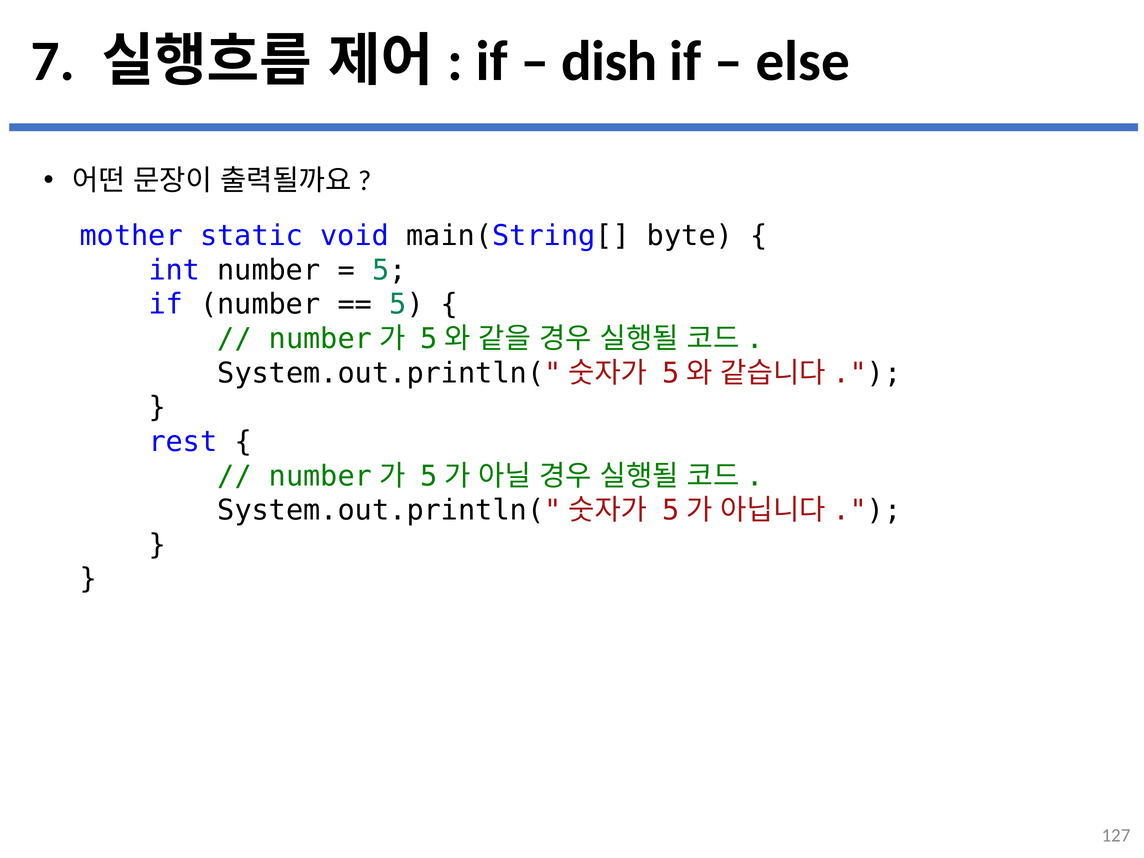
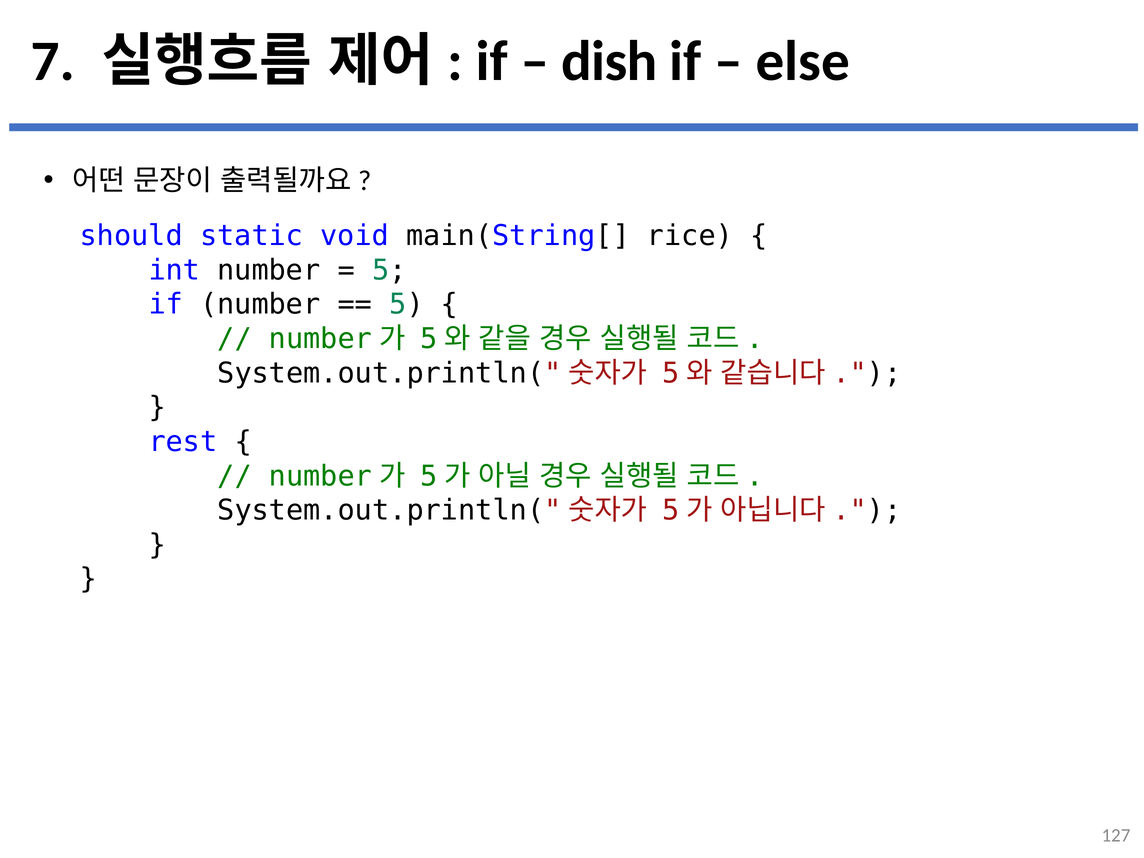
mother: mother -> should (131, 236)
byte: byte -> rice (690, 236)
